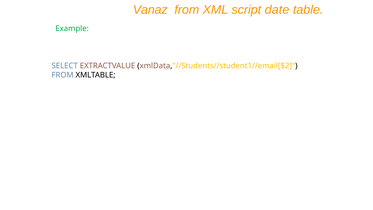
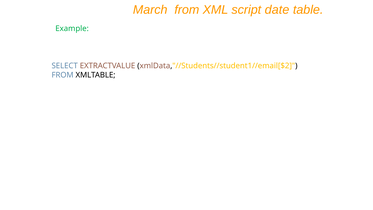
Vanaz: Vanaz -> March (150, 10)
